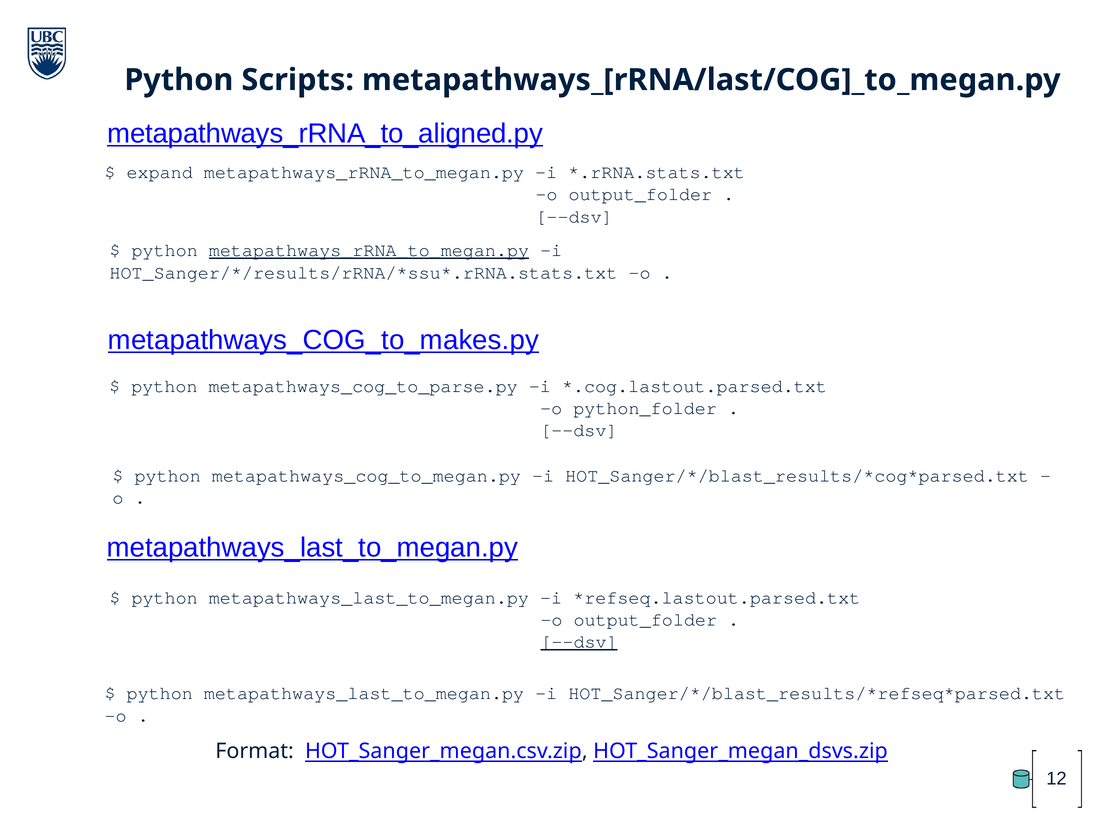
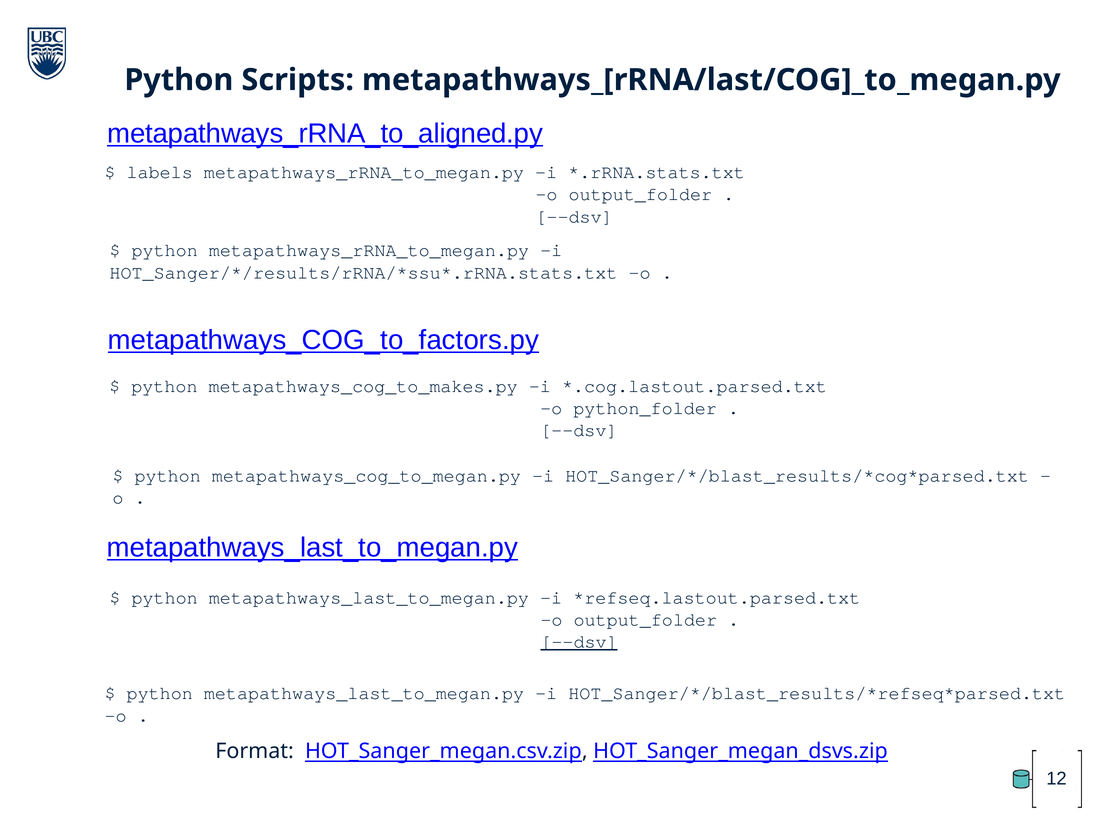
expand: expand -> labels (160, 172)
metapathways_rRNA_to_megan.py underline: present -> none (369, 250)
metapathways_COG_to_makes.py: metapathways_COG_to_makes.py -> metapathways_COG_to_factors.py (323, 340)
metapathways_cog_to_parse.py: metapathways_cog_to_parse.py -> metapathways_cog_to_makes.py (363, 386)
